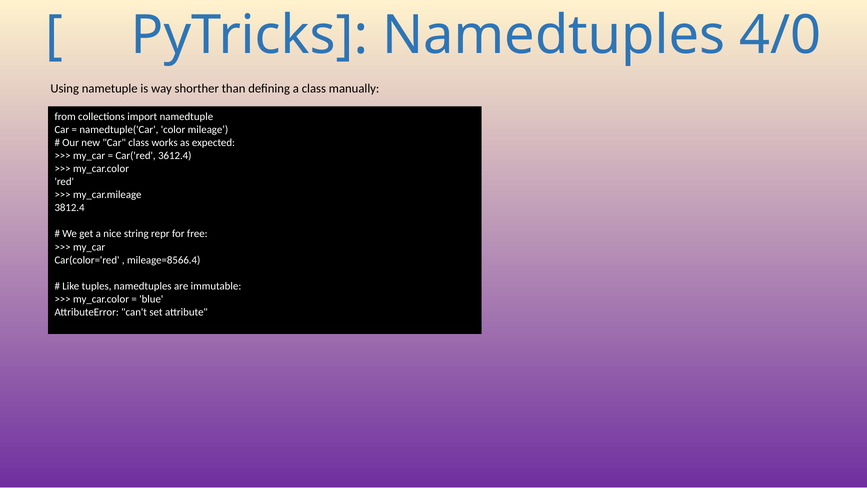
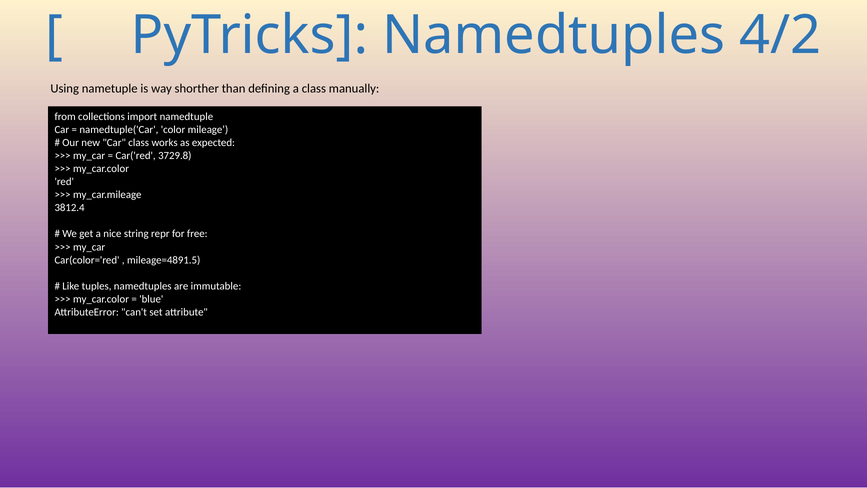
4/0: 4/0 -> 4/2 (780, 35)
3612.4: 3612.4 -> 3729.8 (175, 156)
mileage=8566.4: mileage=8566.4 -> mileage=4891.5 (164, 260)
